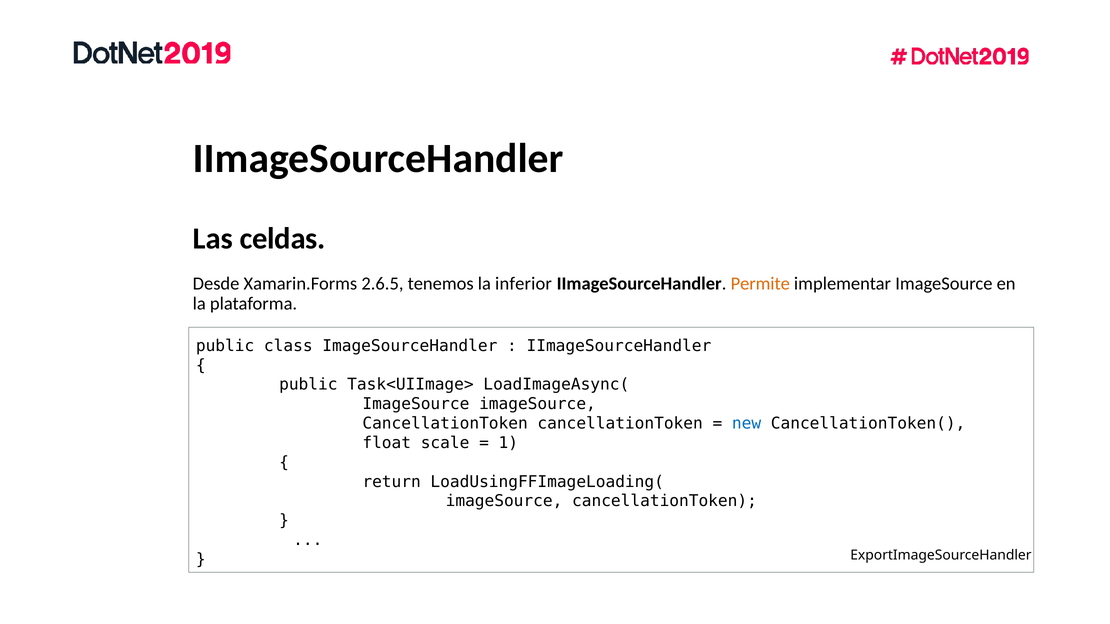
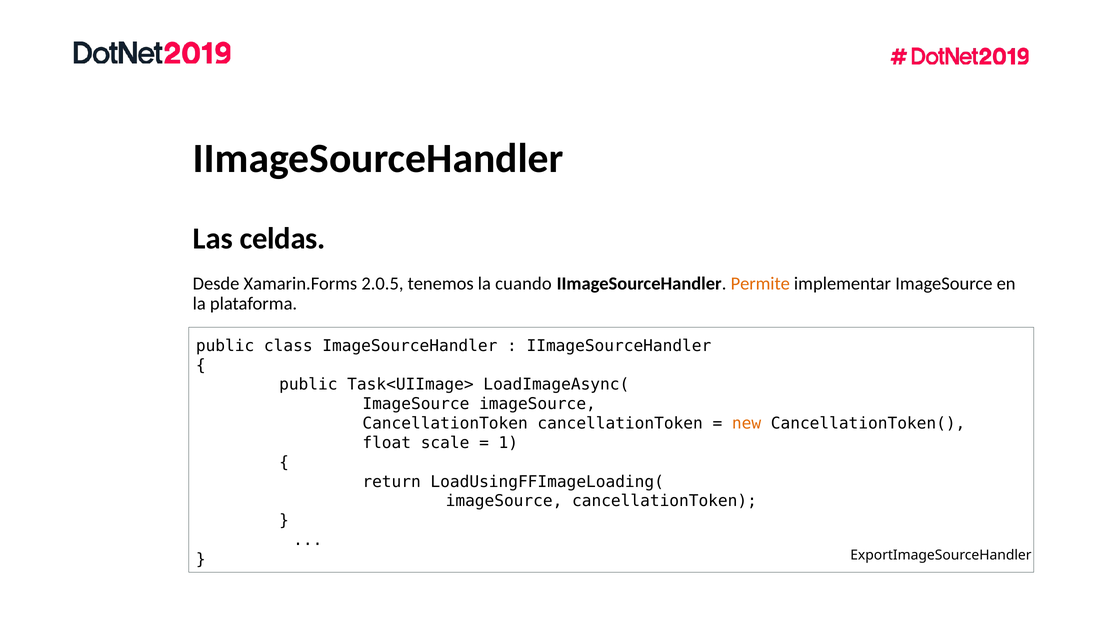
2.6.5: 2.6.5 -> 2.0.5 (382, 284)
inferior: inferior -> cuando (523, 284)
new colour: blue -> orange (747, 424)
